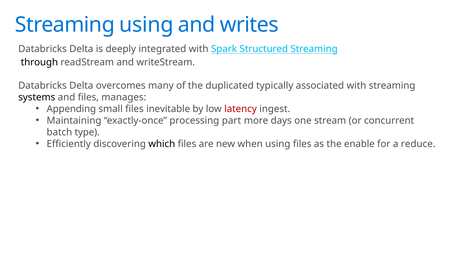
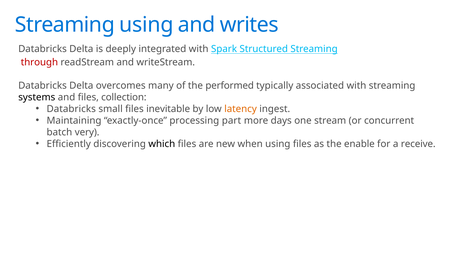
through colour: black -> red (39, 62)
duplicated: duplicated -> performed (230, 86)
manages: manages -> collection (124, 97)
Appending: Appending -> Databricks (71, 109)
latency colour: red -> orange (241, 109)
type: type -> very (87, 132)
reduce: reduce -> receive (418, 144)
